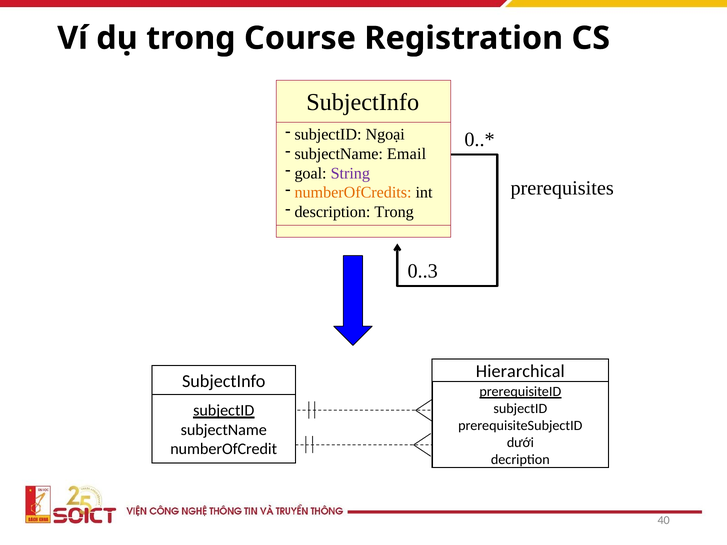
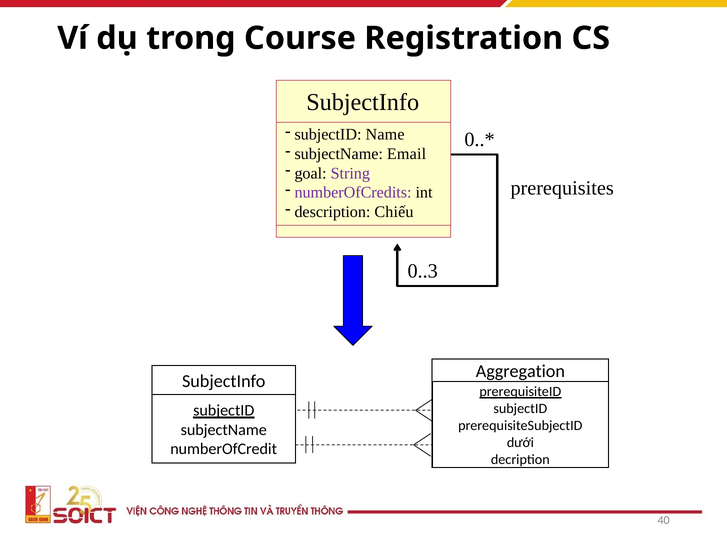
Ngoại: Ngoại -> Name (385, 135)
numberOfCredits colour: orange -> purple (353, 193)
description Trong: Trong -> Chiếu (394, 212)
Hierarchical: Hierarchical -> Aggregation (520, 372)
